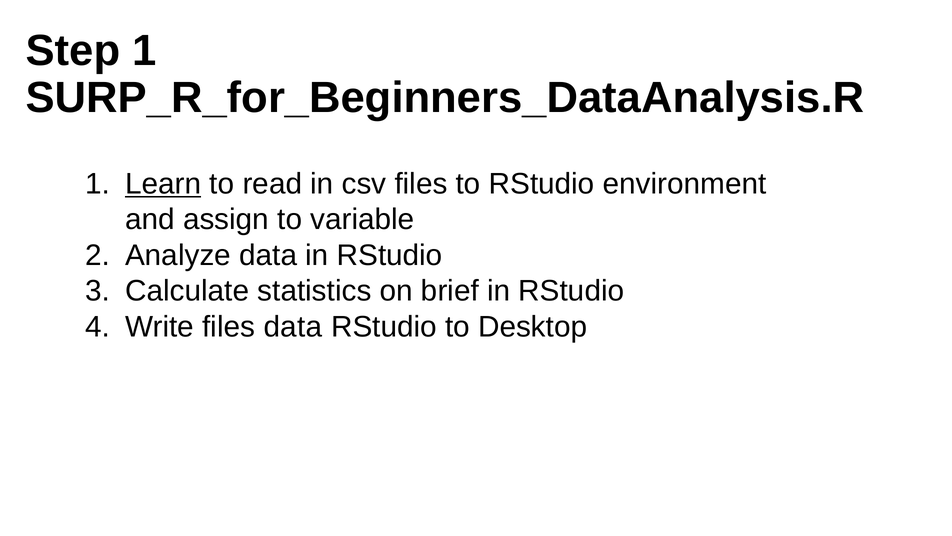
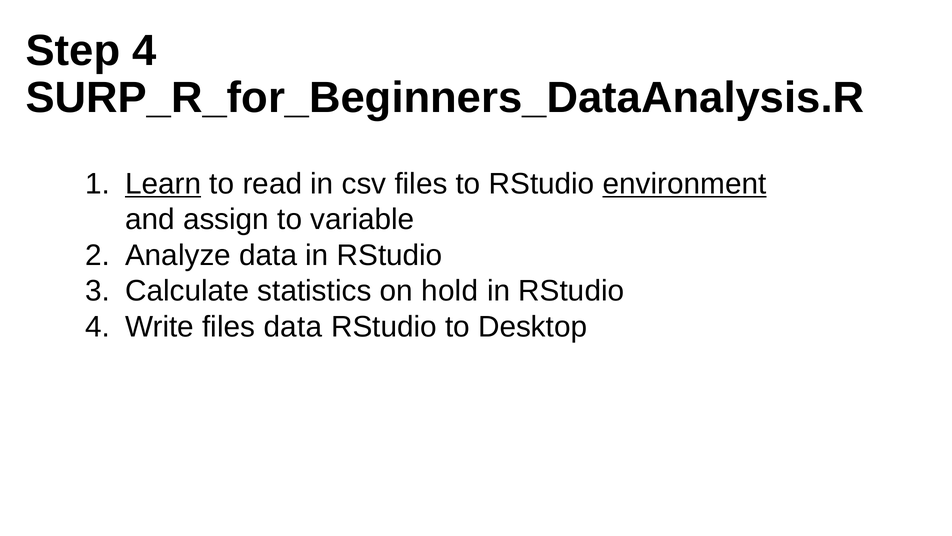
Step 1: 1 -> 4 (144, 51)
environment underline: none -> present (685, 184)
brief: brief -> hold (450, 291)
